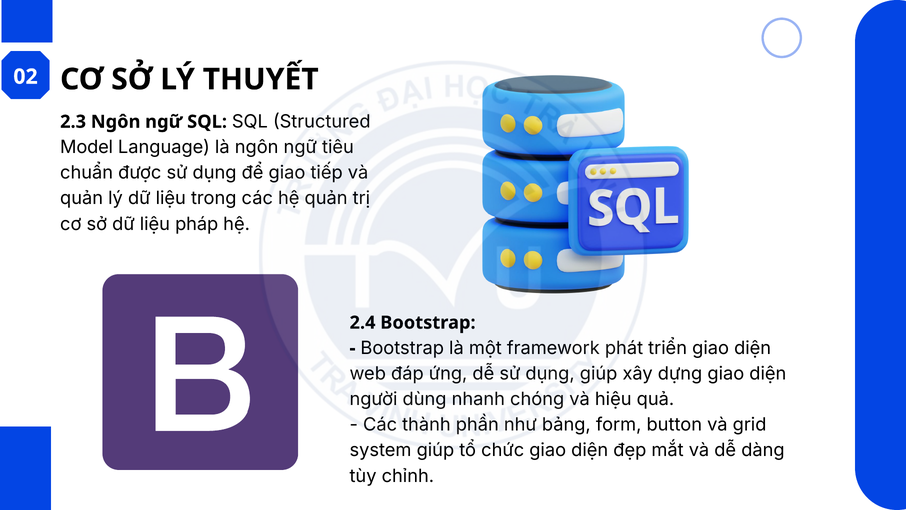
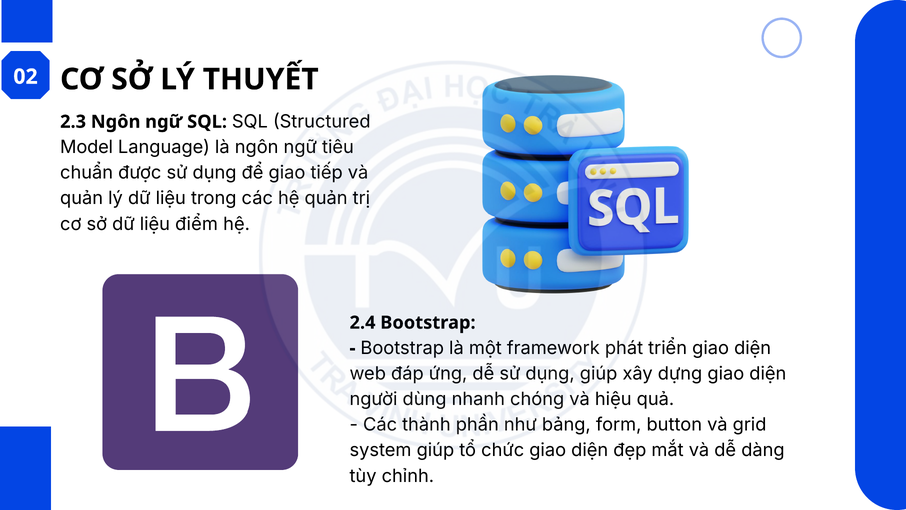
pháp: pháp -> điểm (197, 224)
